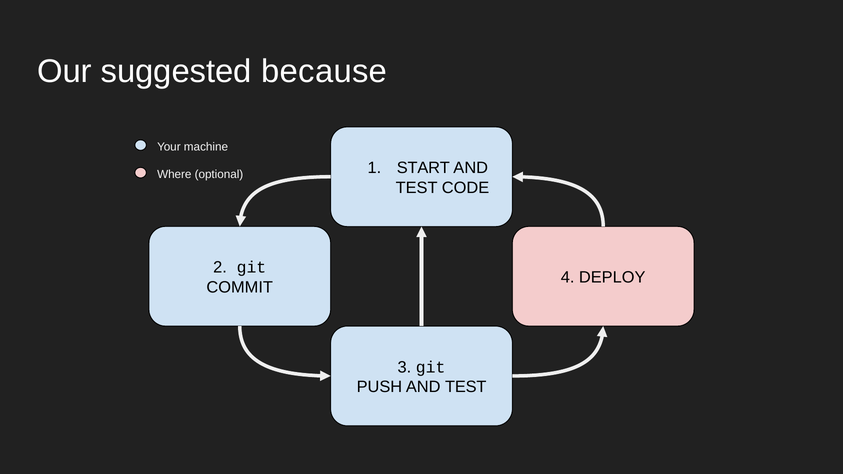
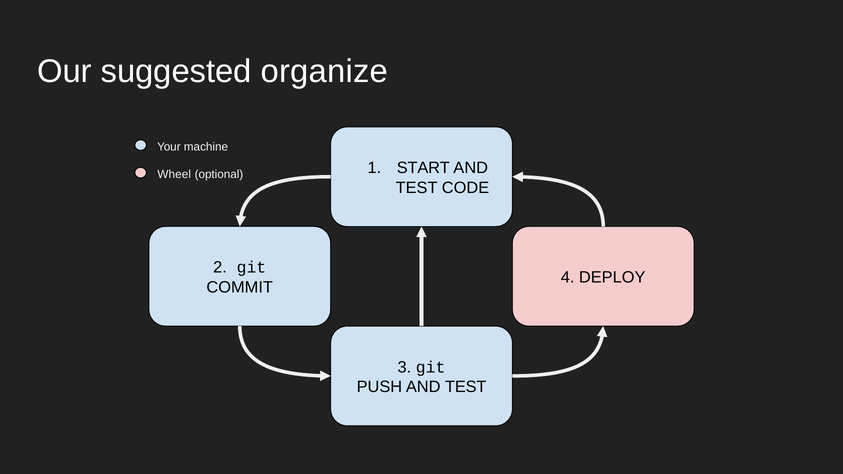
because: because -> organize (324, 71)
Where: Where -> Wheel (174, 174)
